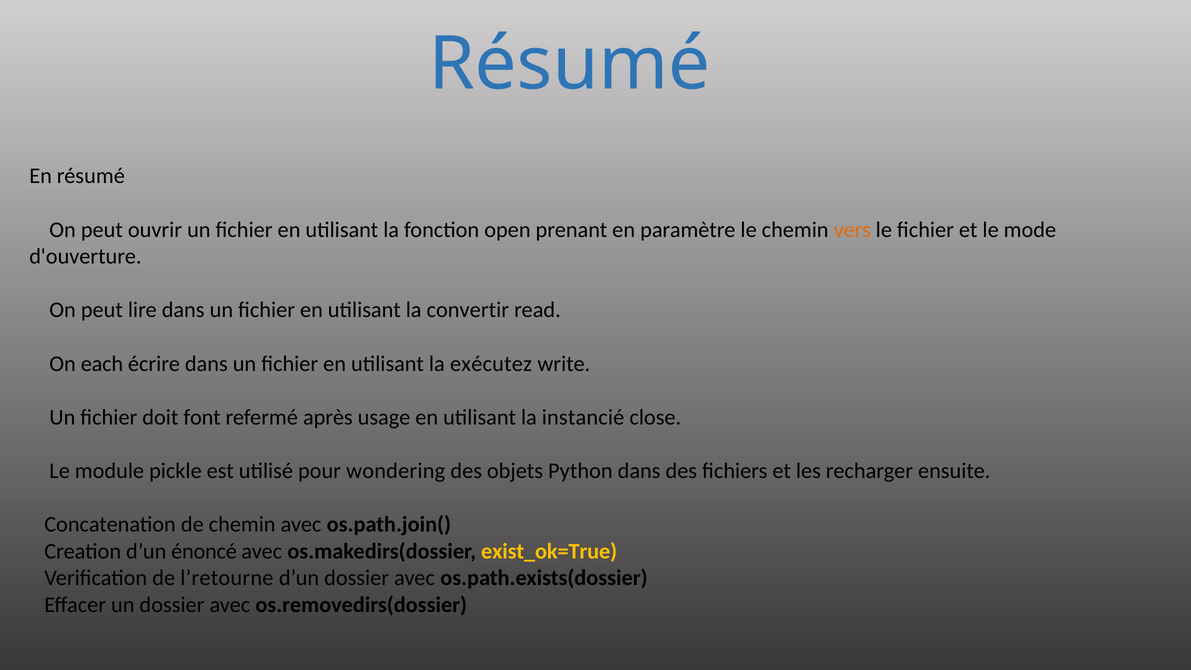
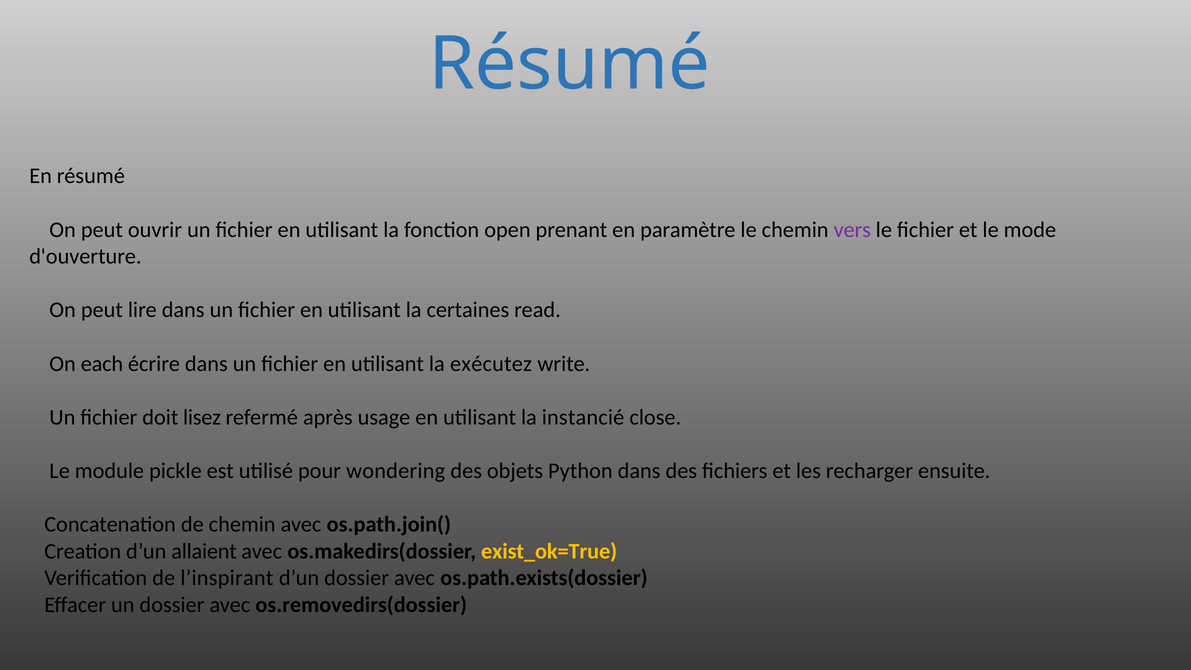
vers colour: orange -> purple (852, 230)
convertir: convertir -> certaines (468, 310)
font: font -> lisez (202, 417)
énoncé: énoncé -> allaient (204, 551)
l’retourne: l’retourne -> l’inspirant (227, 578)
